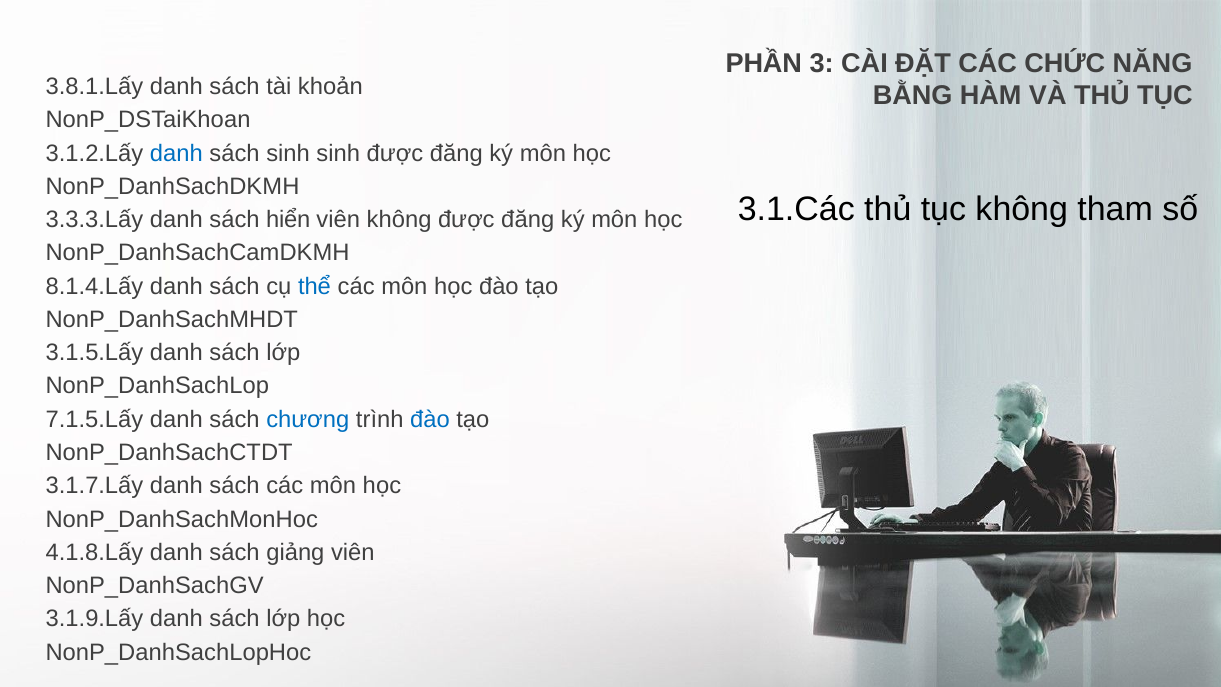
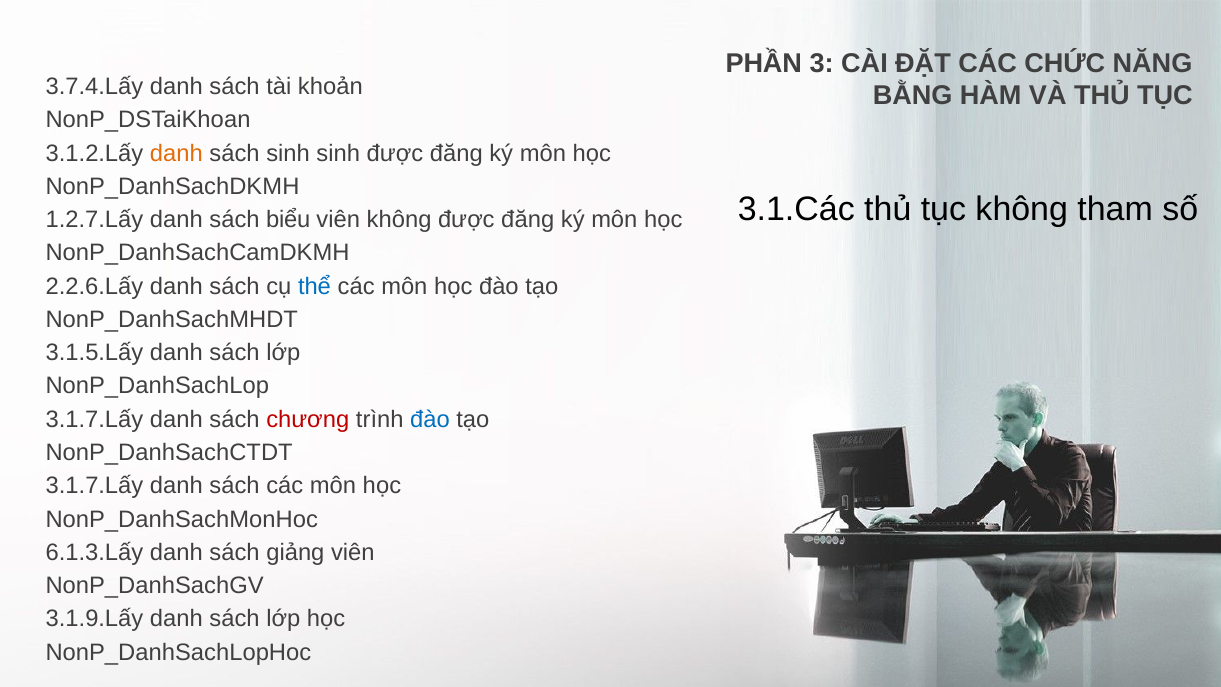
3.8.1.Lấy: 3.8.1.Lấy -> 3.7.4.Lấy (94, 87)
danh colour: blue -> orange (176, 153)
3.3.3.Lấy: 3.3.3.Lấy -> 1.2.7.Lấy (94, 220)
hiển: hiển -> biểu (288, 220)
8.1.4.Lấy: 8.1.4.Lấy -> 2.2.6.Lấy (94, 286)
7.1.5.Lấy: 7.1.5.Lấy -> 3.1.7.Lấy (94, 419)
chương colour: blue -> red (308, 419)
4.1.8.Lấy: 4.1.8.Lấy -> 6.1.3.Lấy (94, 552)
